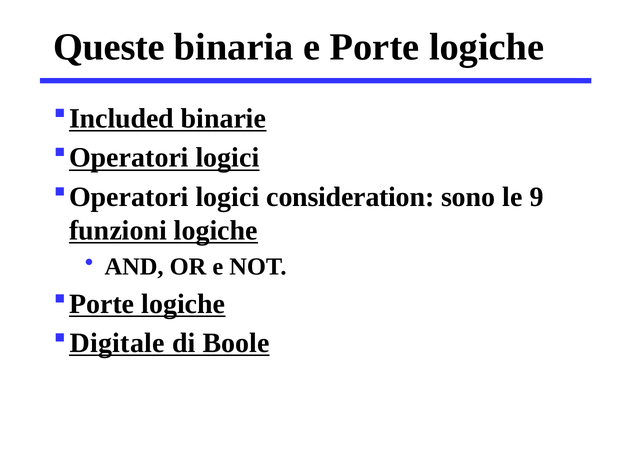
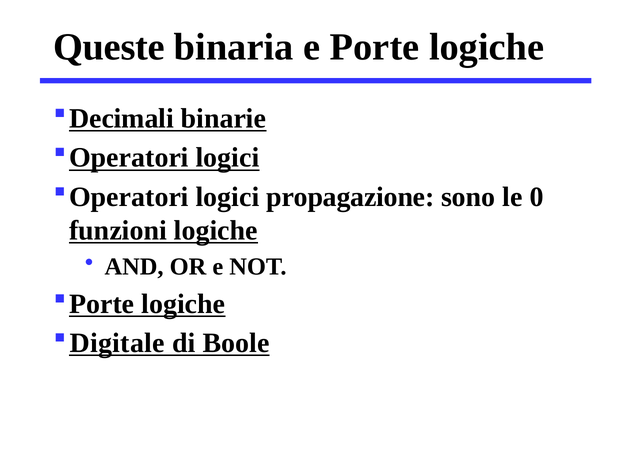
Included: Included -> Decimali (122, 119)
consideration: consideration -> propagazione (350, 197)
9: 9 -> 0 (537, 197)
